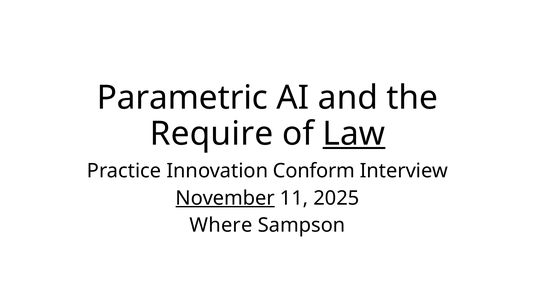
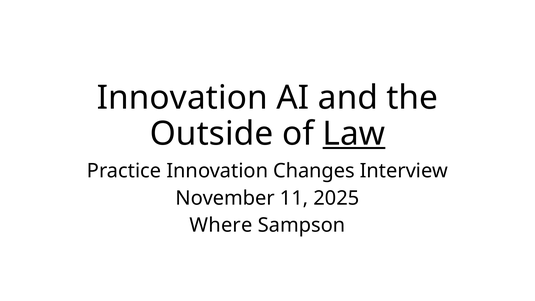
Parametric: Parametric -> Innovation (182, 98)
Require: Require -> Outside (212, 134)
Conform: Conform -> Changes (314, 171)
November underline: present -> none (225, 198)
